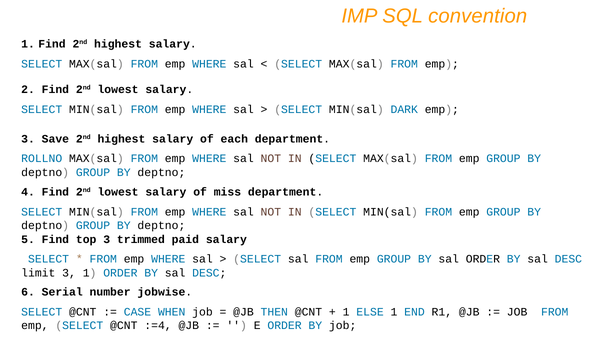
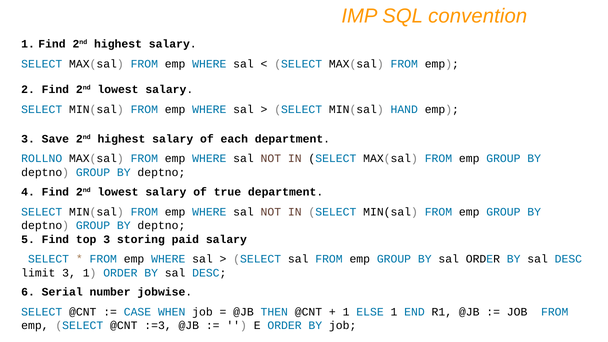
DARK: DARK -> HAND (404, 109)
miss: miss -> true (227, 192)
trimmed: trimmed -> storing (141, 239)
:=4: :=4 -> :=3 (158, 326)
